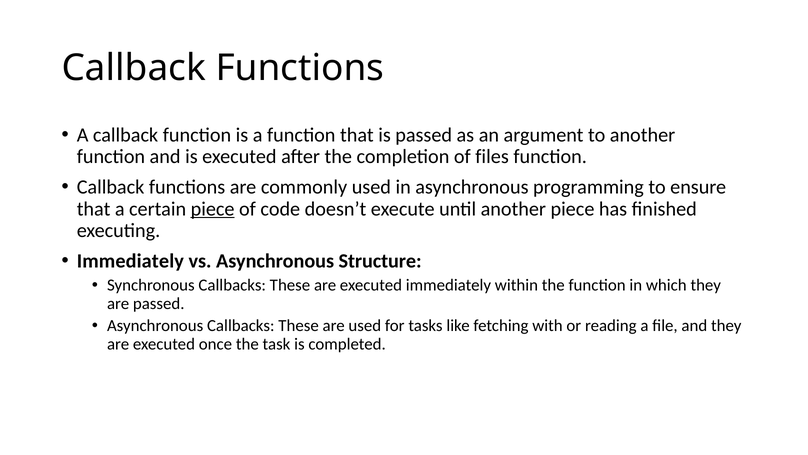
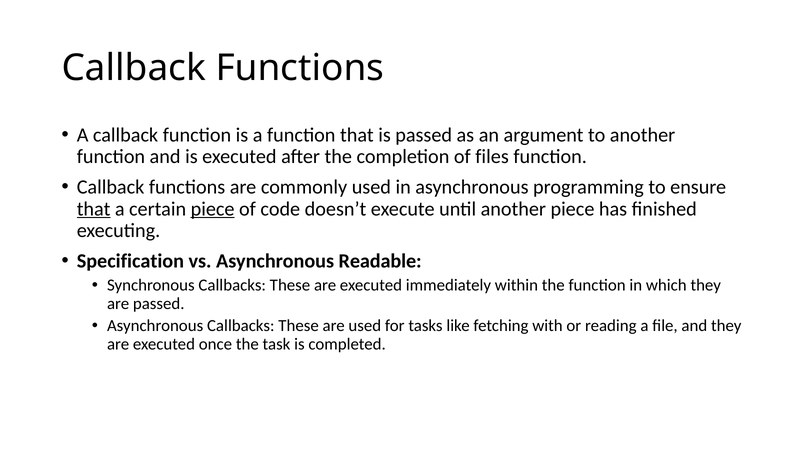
that underline: none -> present (94, 209)
Immediately: Immediately -> Specification (130, 261)
Structure: Structure -> Readable (380, 261)
